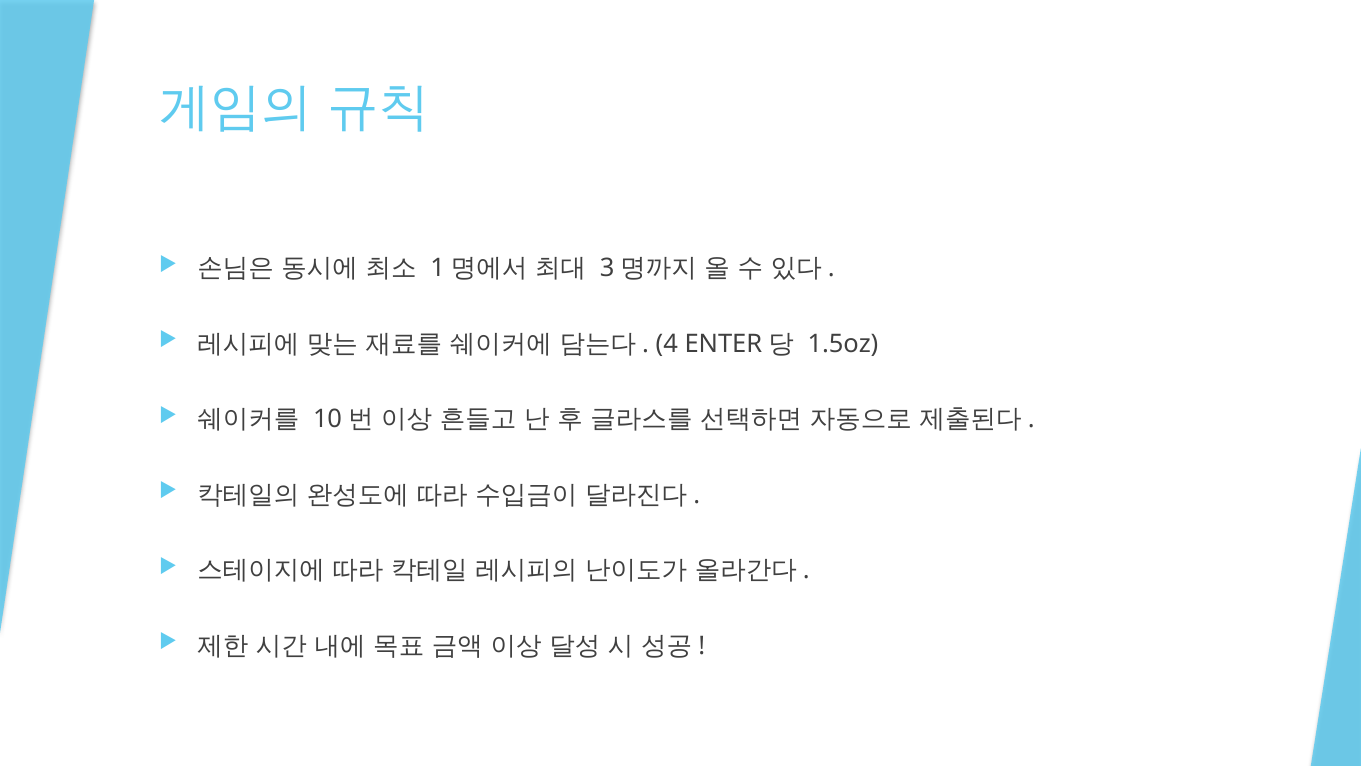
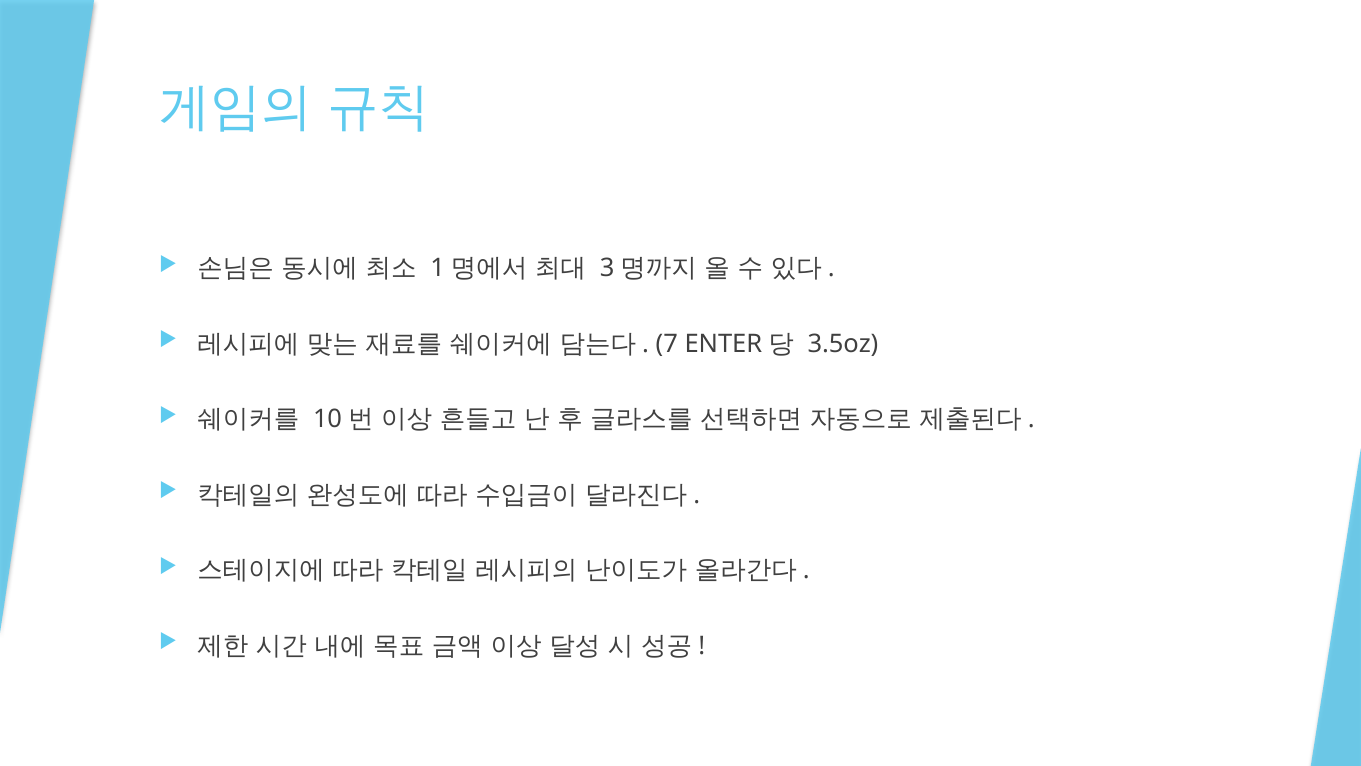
4: 4 -> 7 (667, 344)
1.5oz: 1.5oz -> 3.5oz (843, 344)
